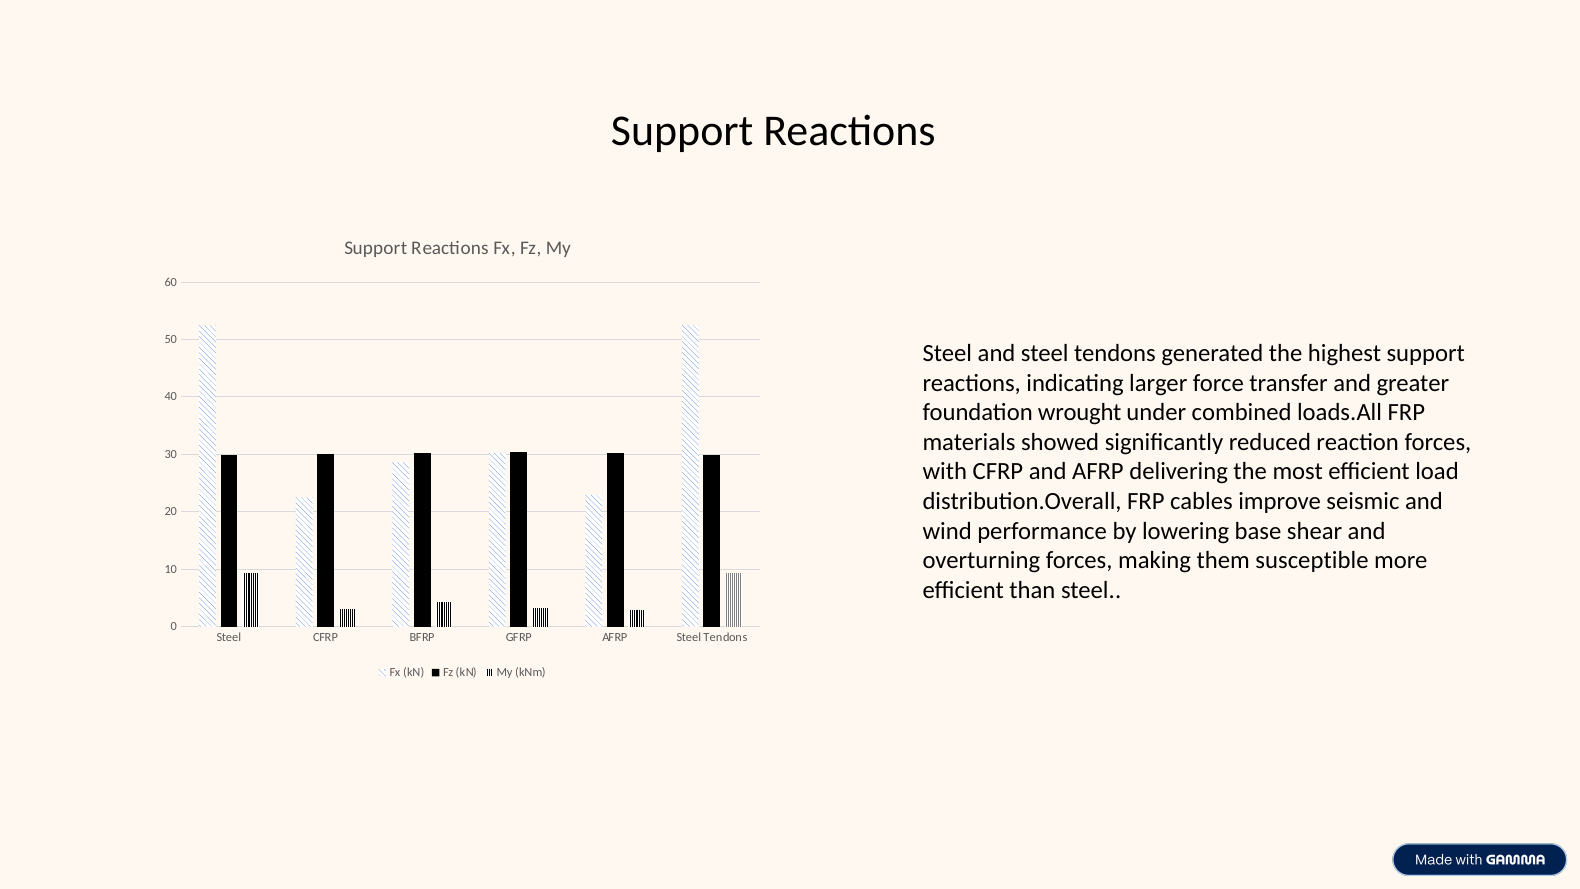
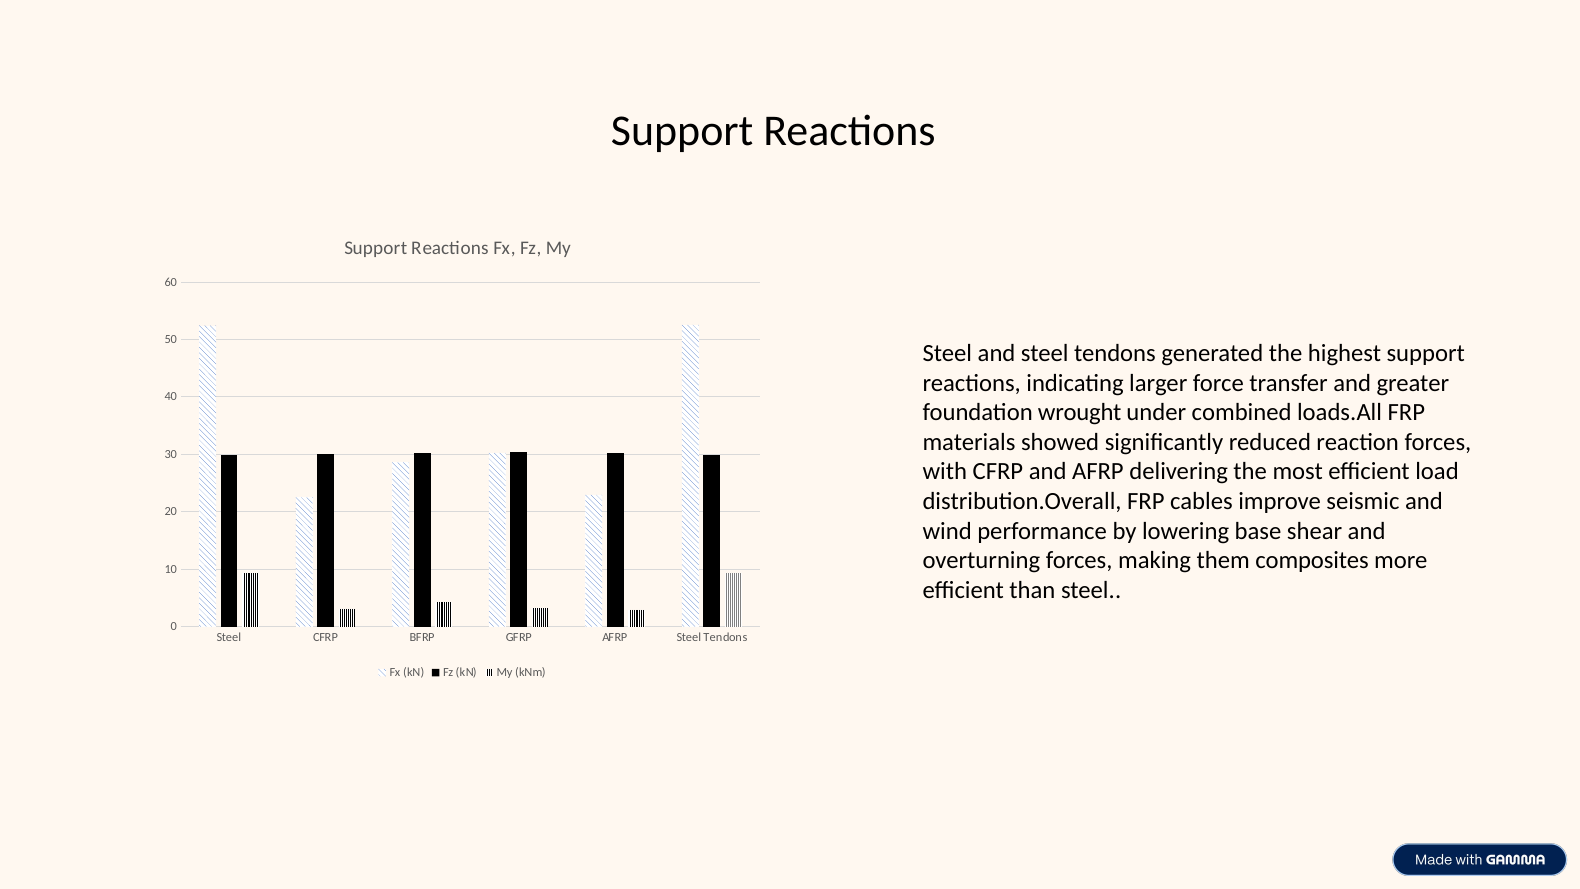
susceptible: susceptible -> composites (1312, 561)
